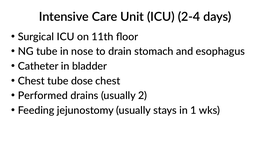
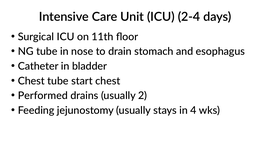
dose: dose -> start (82, 81)
1: 1 -> 4 (193, 111)
